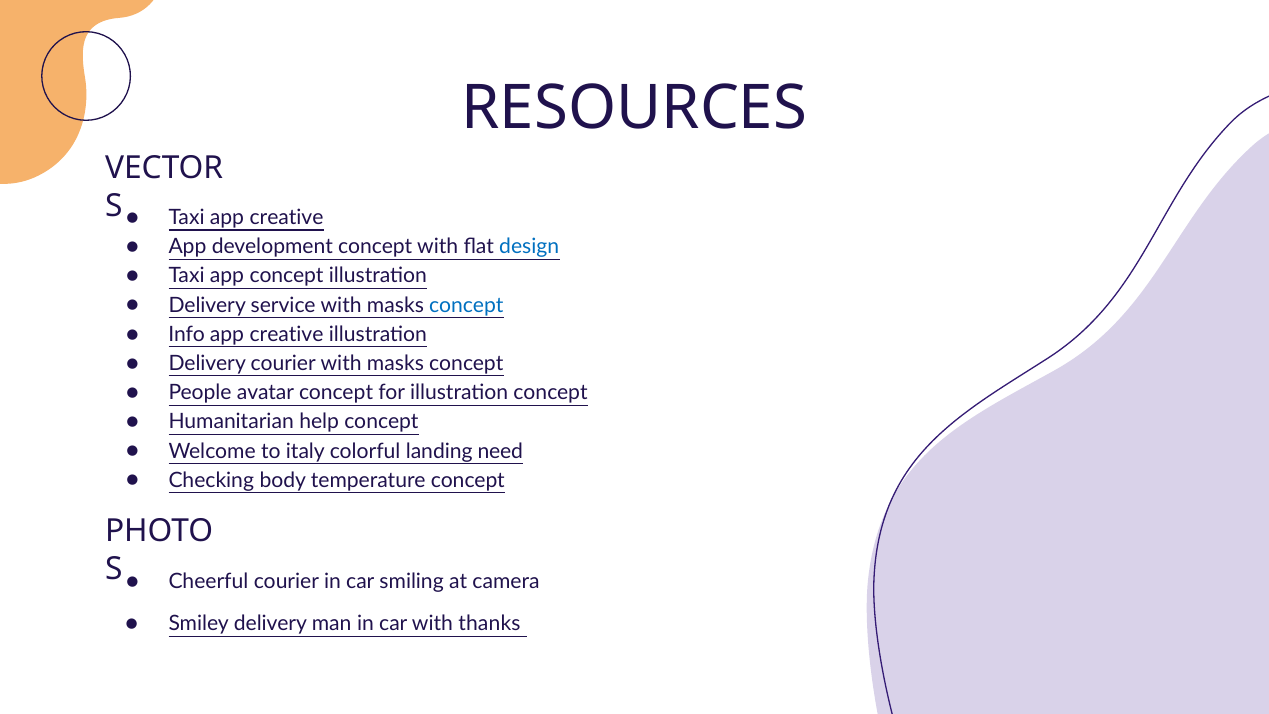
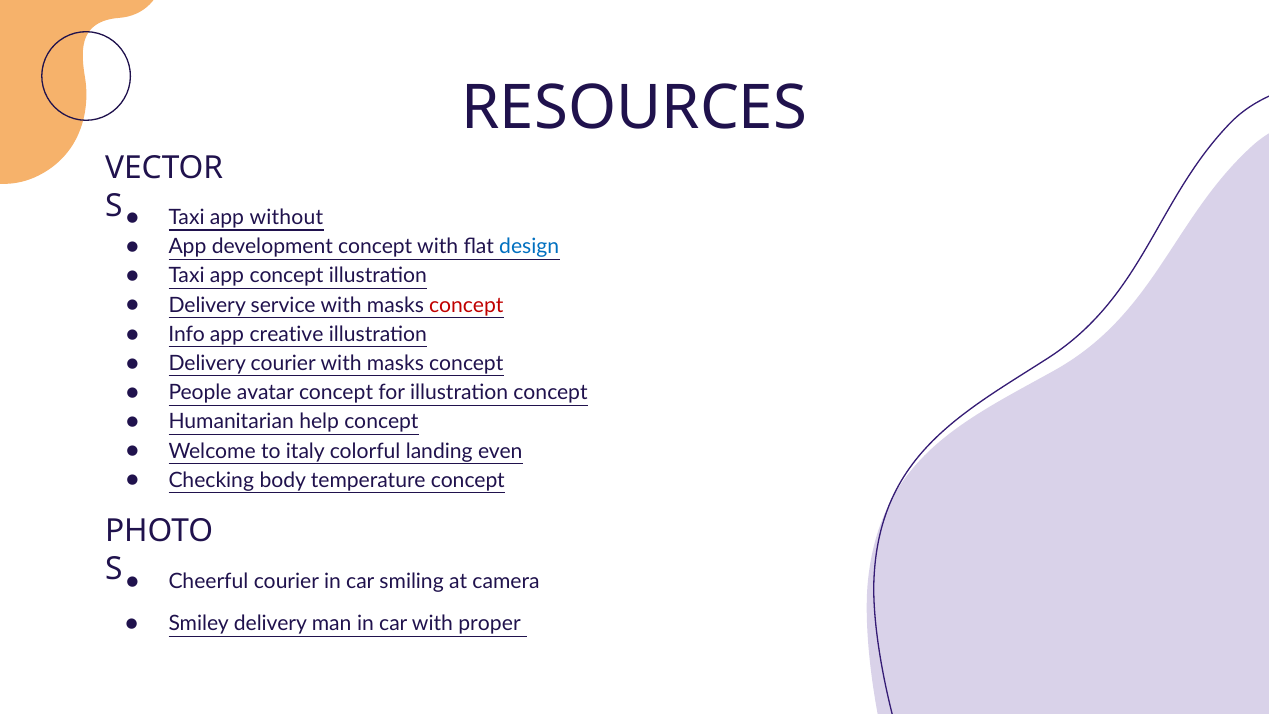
Taxi app creative: creative -> without (286, 218)
concept colour: blue -> red (466, 305)
need: need -> even (500, 451)
thanks: thanks -> proper (490, 624)
